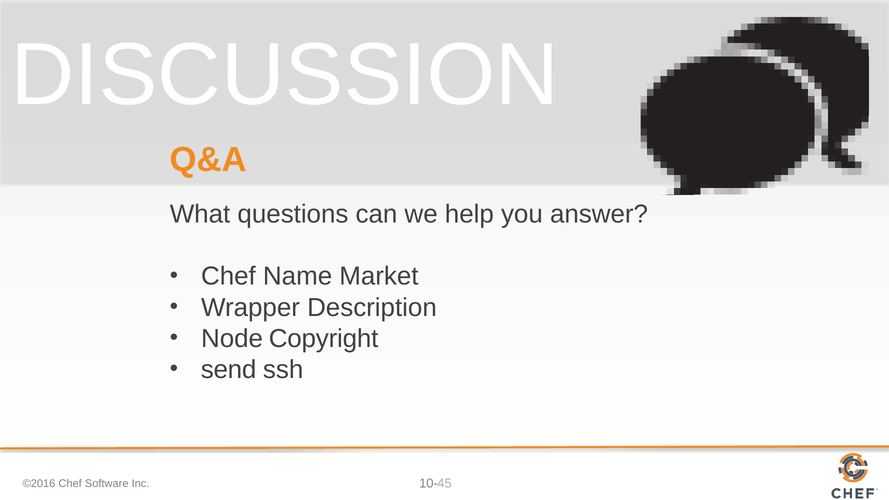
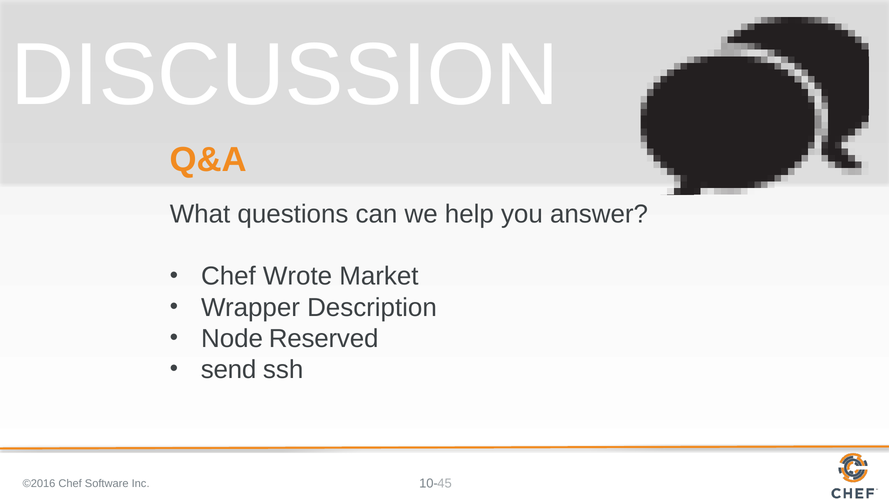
Name: Name -> Wrote (298, 276)
Copyright: Copyright -> Reserved (324, 339)
